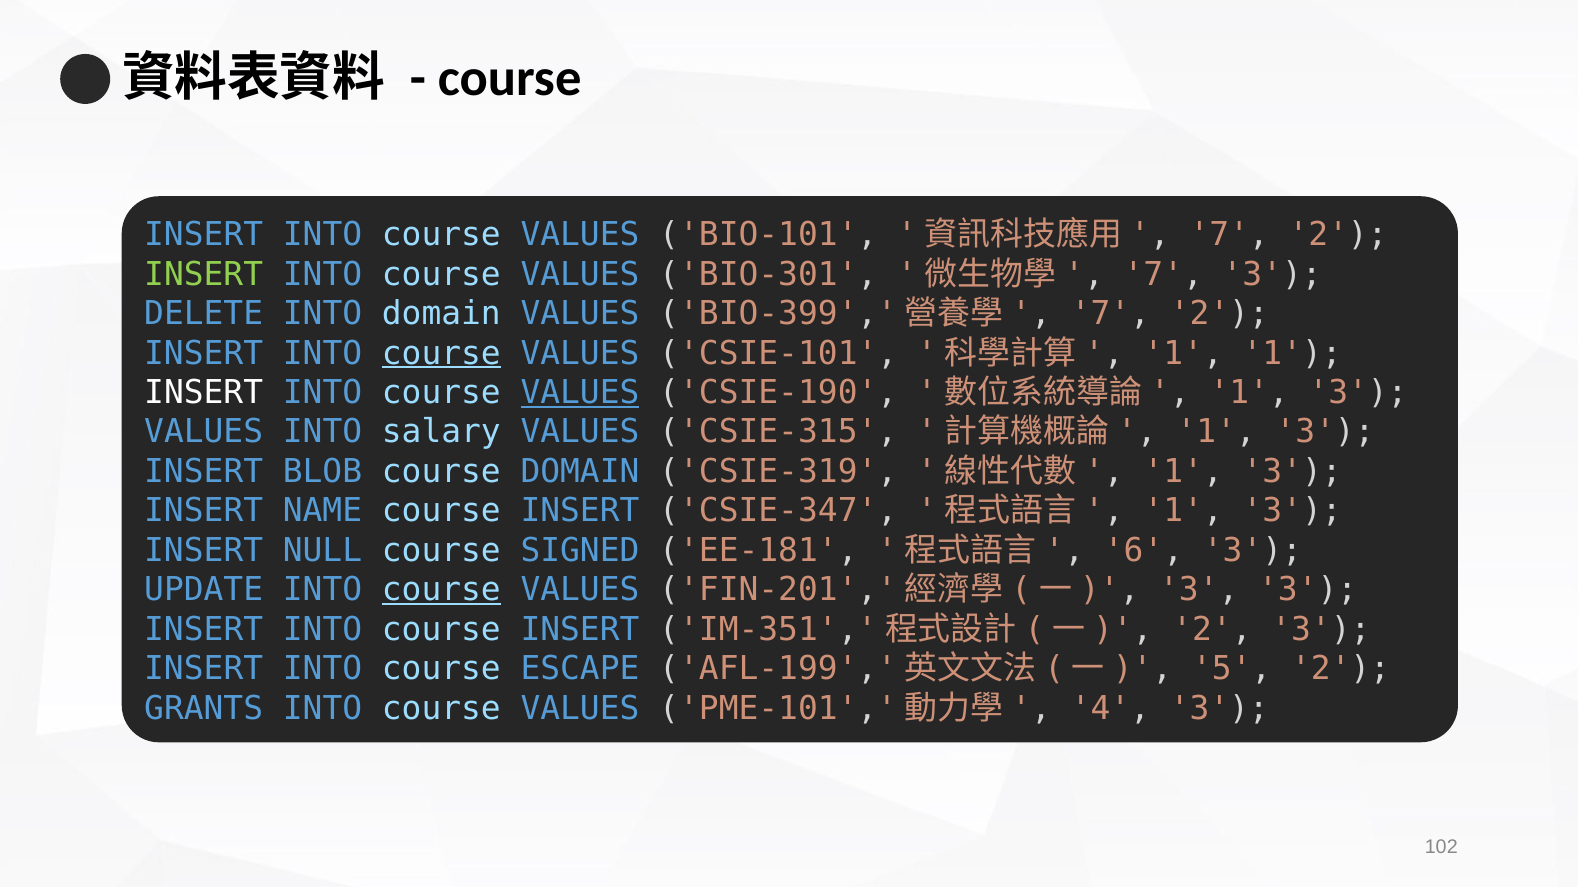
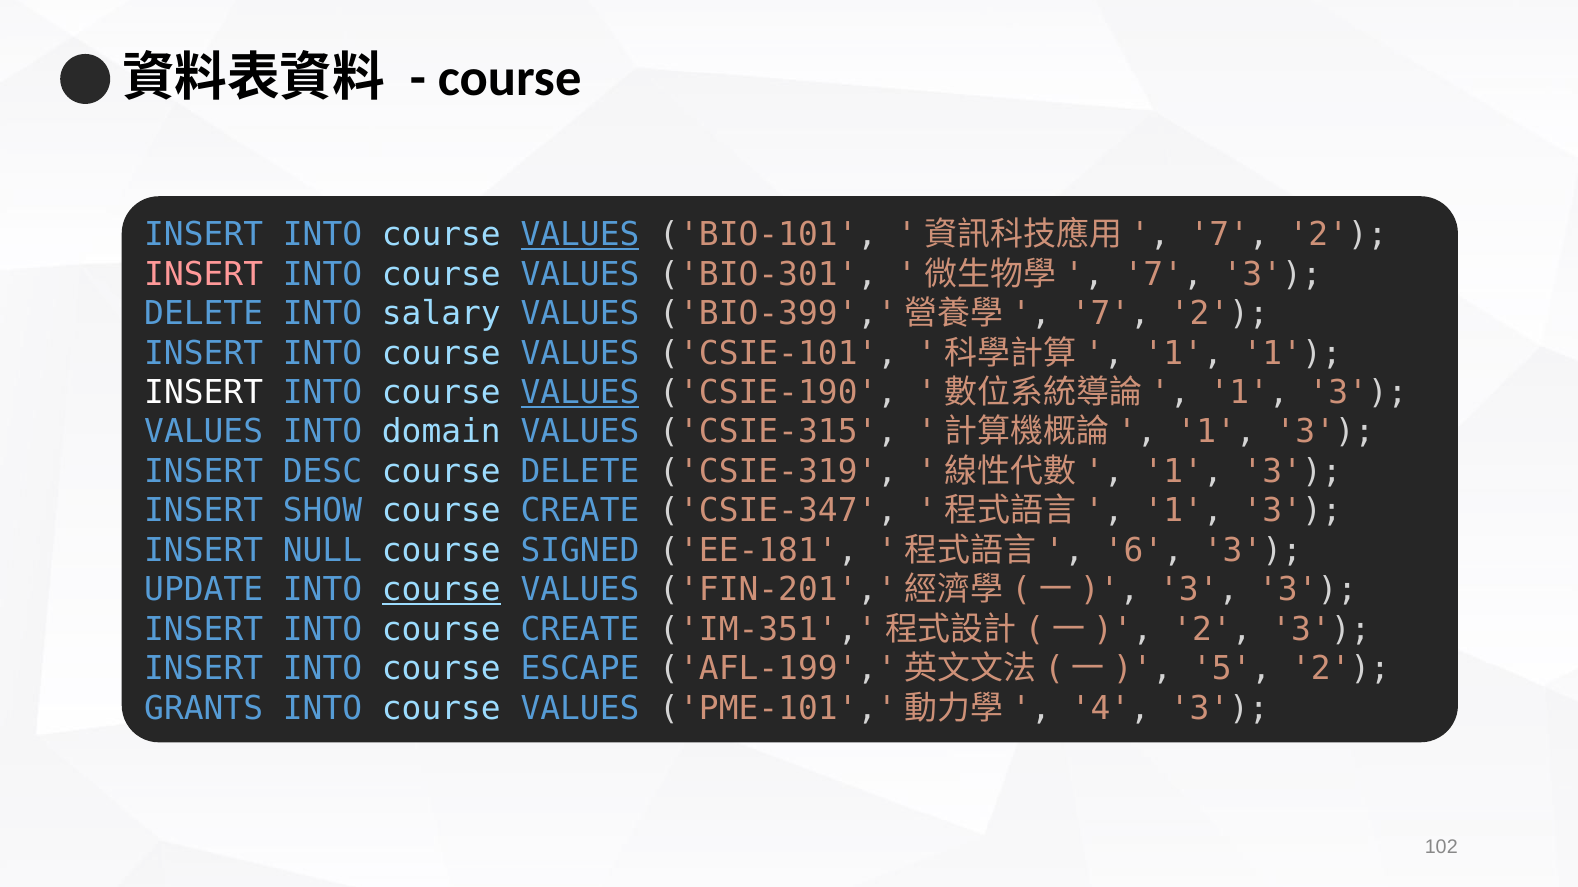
VALUES underline: none -> present (580, 235)
INSERT colour: light green -> pink (204, 275)
INTO domain: domain -> salary (441, 314)
course underline: present -> none (441, 353)
salary: salary -> domain (441, 432)
BLOB: BLOB -> DESC (322, 472)
course DOMAIN: DOMAIN -> DELETE (580, 472)
NAME: NAME -> SHOW (322, 511)
INSERT: INSERT -> CREATE (580, 511)
INTO course INSERT: INSERT -> CREATE (580, 630)
